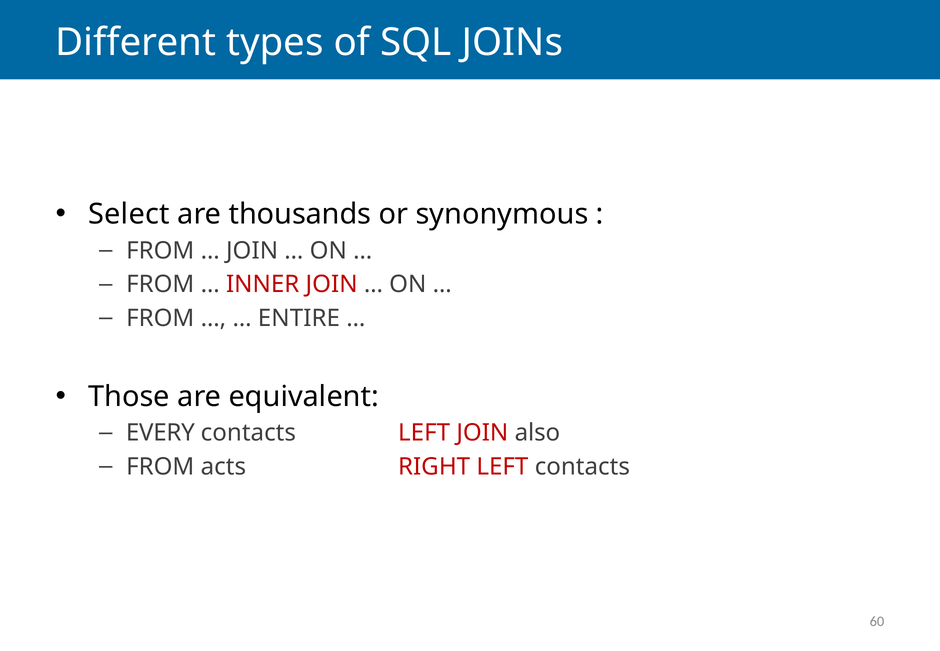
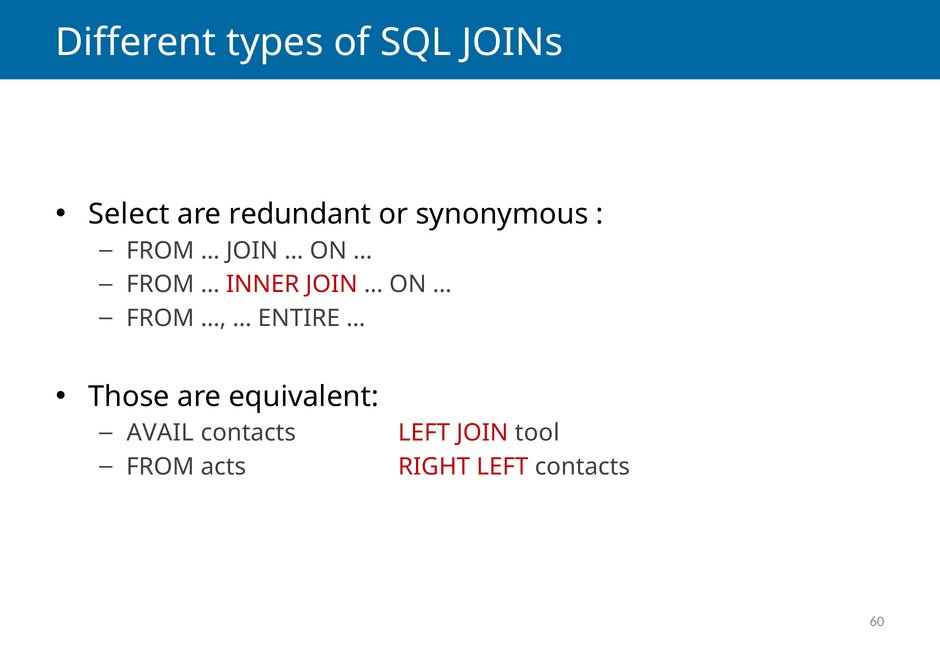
thousands: thousands -> redundant (300, 214)
EVERY: EVERY -> AVAIL (160, 433)
also: also -> tool (537, 433)
